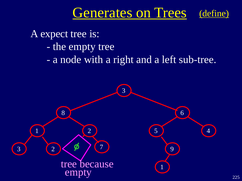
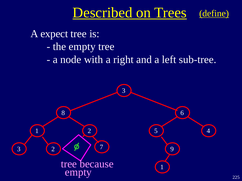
Generates: Generates -> Described (103, 13)
